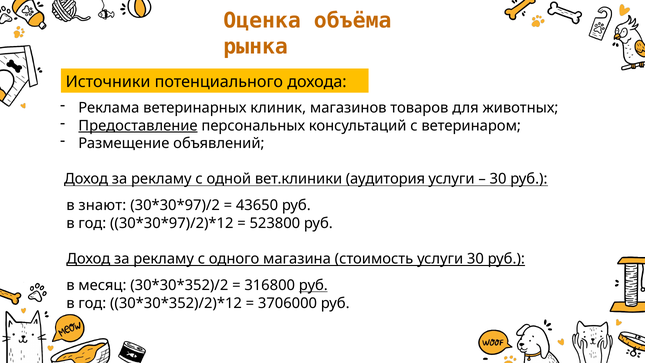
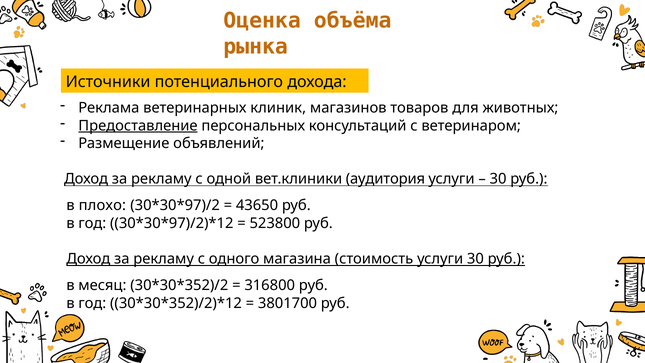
знают: знают -> плохо (102, 205)
руб underline: present -> none (313, 285)
3706000: 3706000 -> 3801700 (288, 303)
